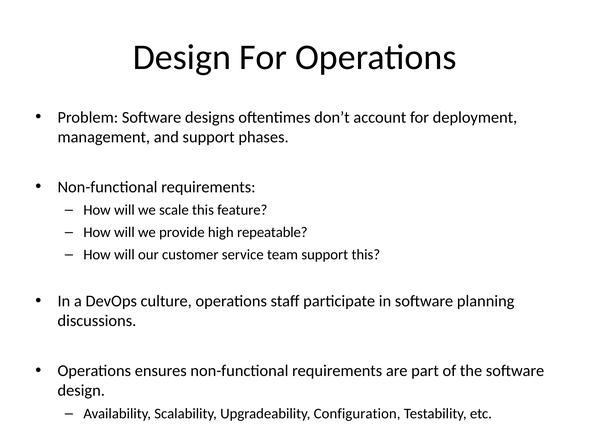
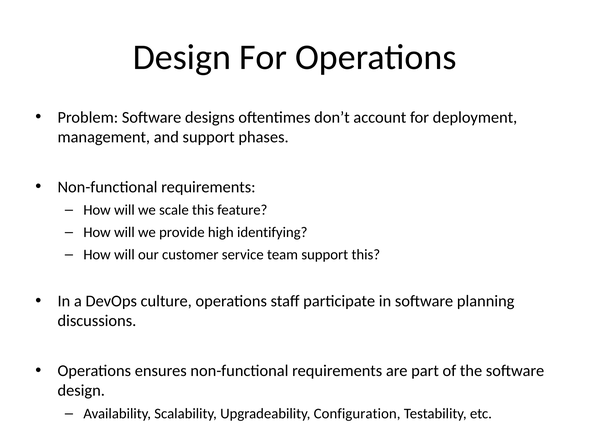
repeatable: repeatable -> identifying (272, 232)
